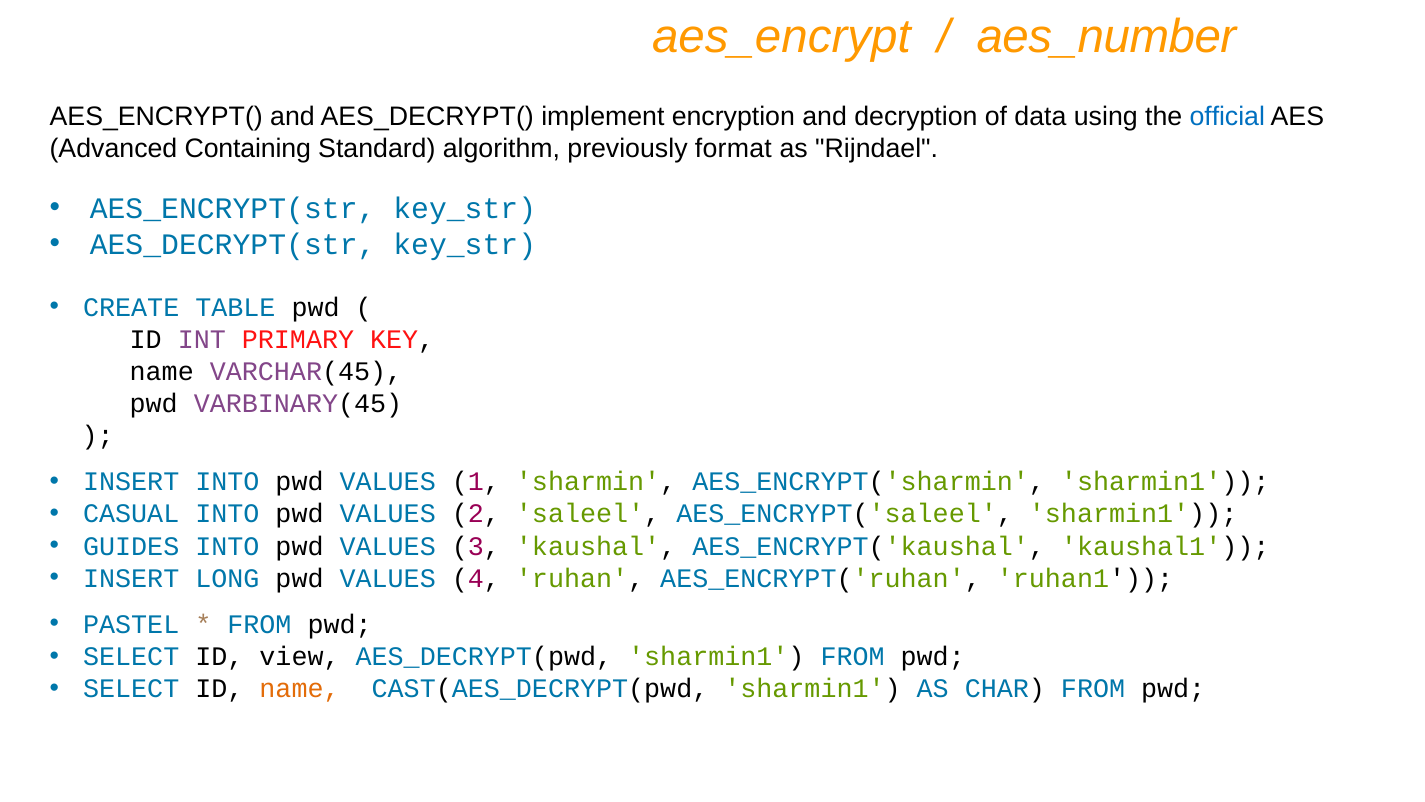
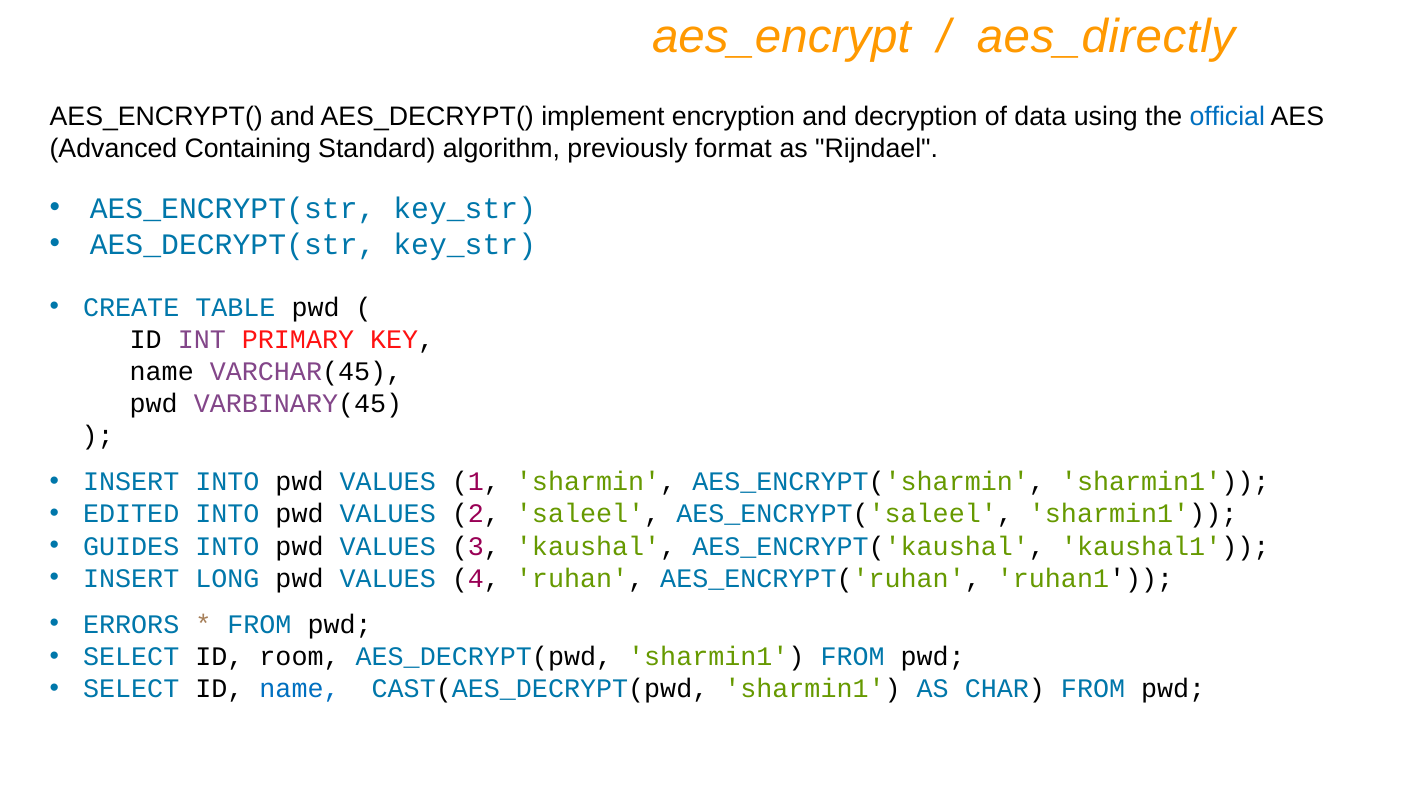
aes_number: aes_number -> aes_directly (1106, 37)
CASUAL: CASUAL -> EDITED (131, 514)
PASTEL: PASTEL -> ERRORS (131, 624)
view: view -> room (300, 656)
name colour: orange -> blue (300, 688)
